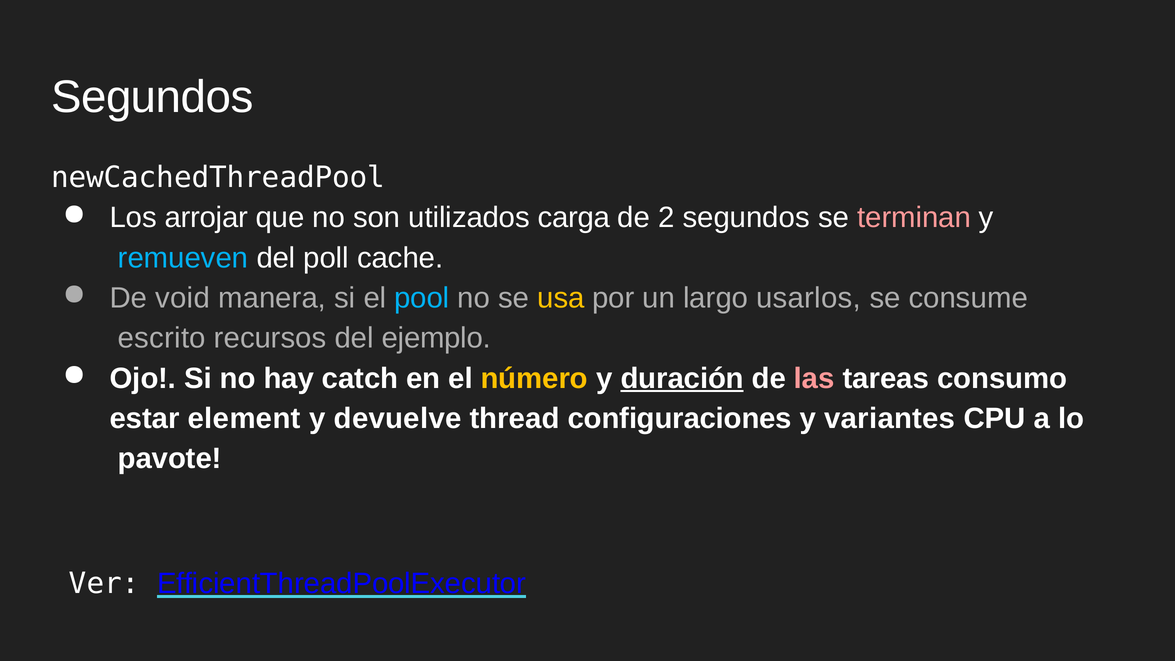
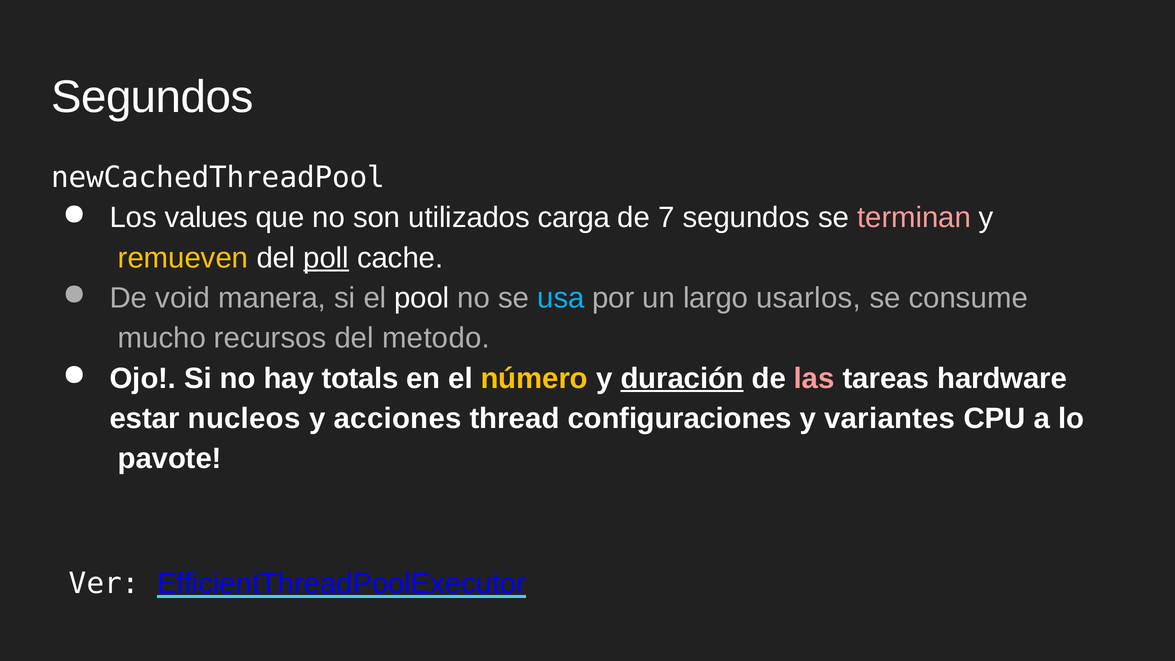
arrojar: arrojar -> values (206, 218)
2: 2 -> 7 (666, 218)
remueven colour: light blue -> yellow (183, 258)
poll underline: none -> present (326, 258)
pool colour: light blue -> white (422, 298)
usa colour: yellow -> light blue (561, 298)
escrito: escrito -> mucho (162, 338)
ejemplo: ejemplo -> metodo (436, 338)
catch: catch -> totals (360, 378)
consumo: consumo -> hardware (1002, 378)
element: element -> nucleos (244, 418)
devuelve: devuelve -> acciones (398, 418)
